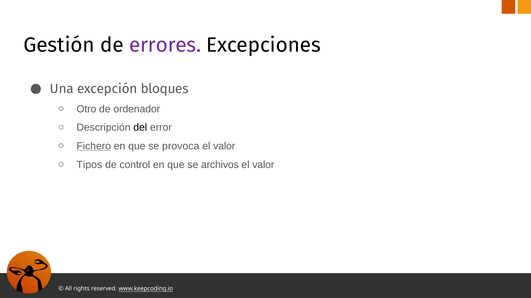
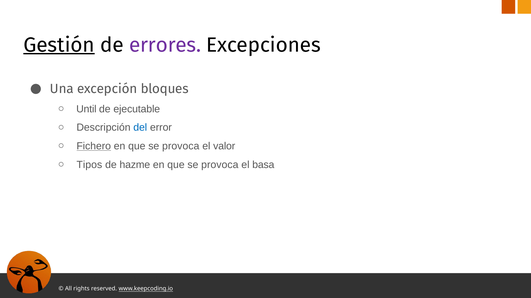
Gestión underline: none -> present (59, 45)
Otro: Otro -> Until (86, 109)
ordenador: ordenador -> ejecutable (137, 109)
del colour: black -> blue (140, 128)
control: control -> hazme (135, 165)
archivos: archivos -> provoca (220, 165)
valor: valor -> basa (263, 165)
